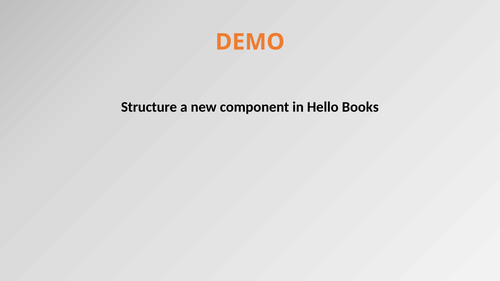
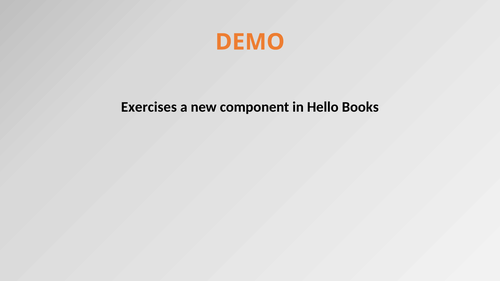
Structure: Structure -> Exercises (149, 107)
